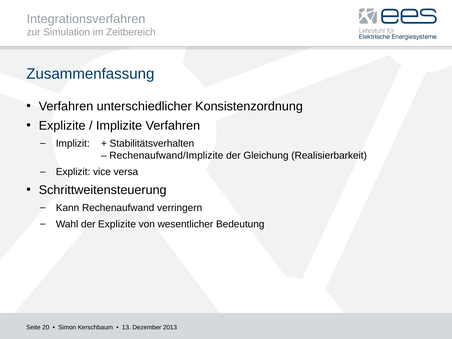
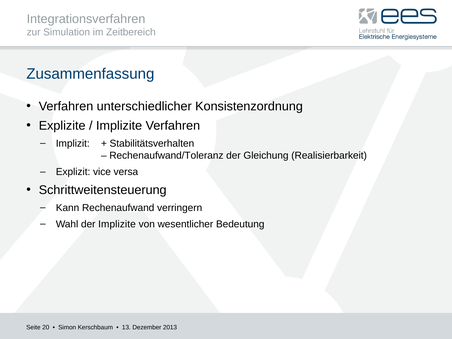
Rechenaufwand/Implizite: Rechenaufwand/Implizite -> Rechenaufwand/Toleranz (166, 156)
der Explizite: Explizite -> Implizite (117, 224)
